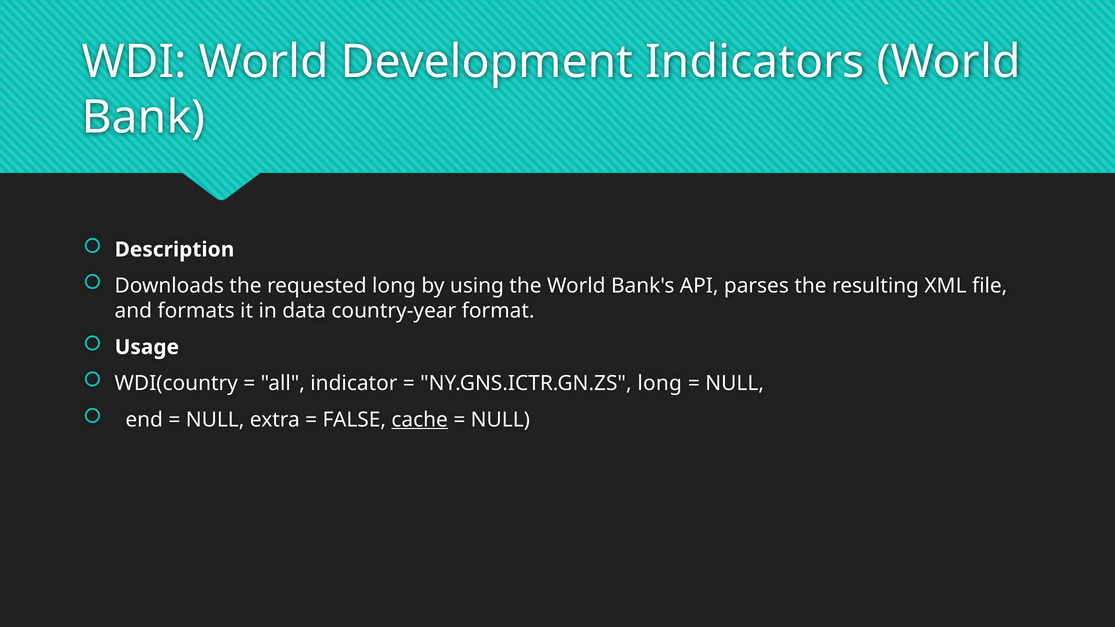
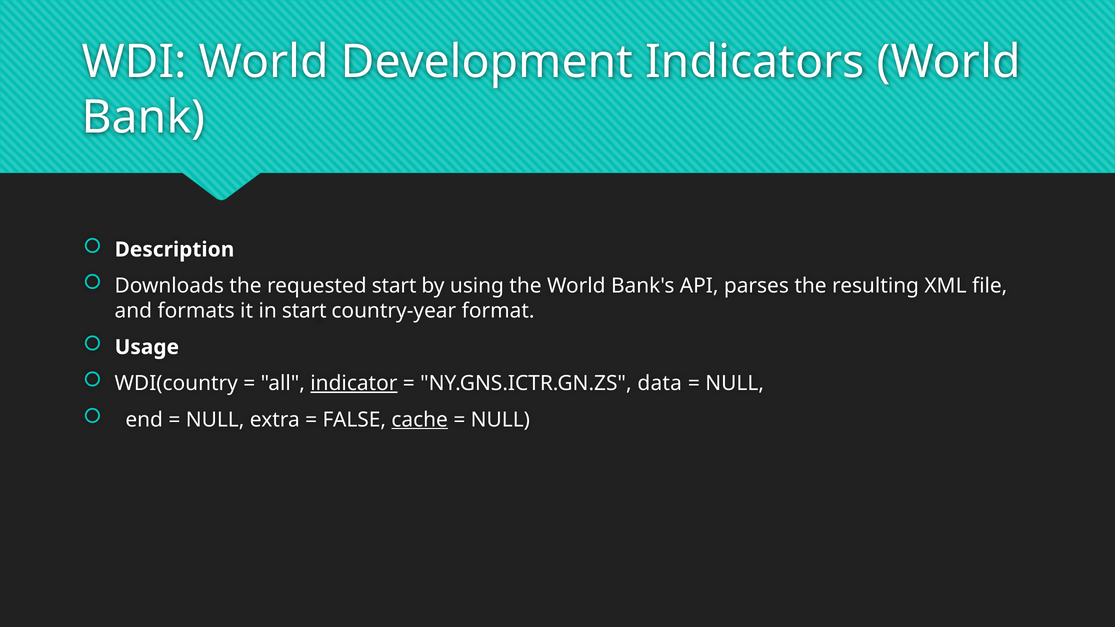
requested long: long -> start (394, 286)
in data: data -> start (304, 311)
indicator underline: none -> present (354, 384)
NY.GNS.ICTR.GN.ZS long: long -> data (660, 384)
